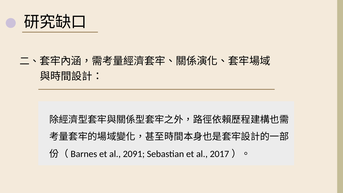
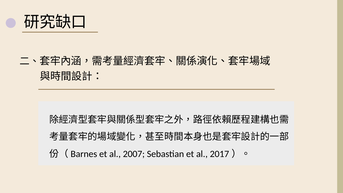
2091: 2091 -> 2007 (134, 154)
